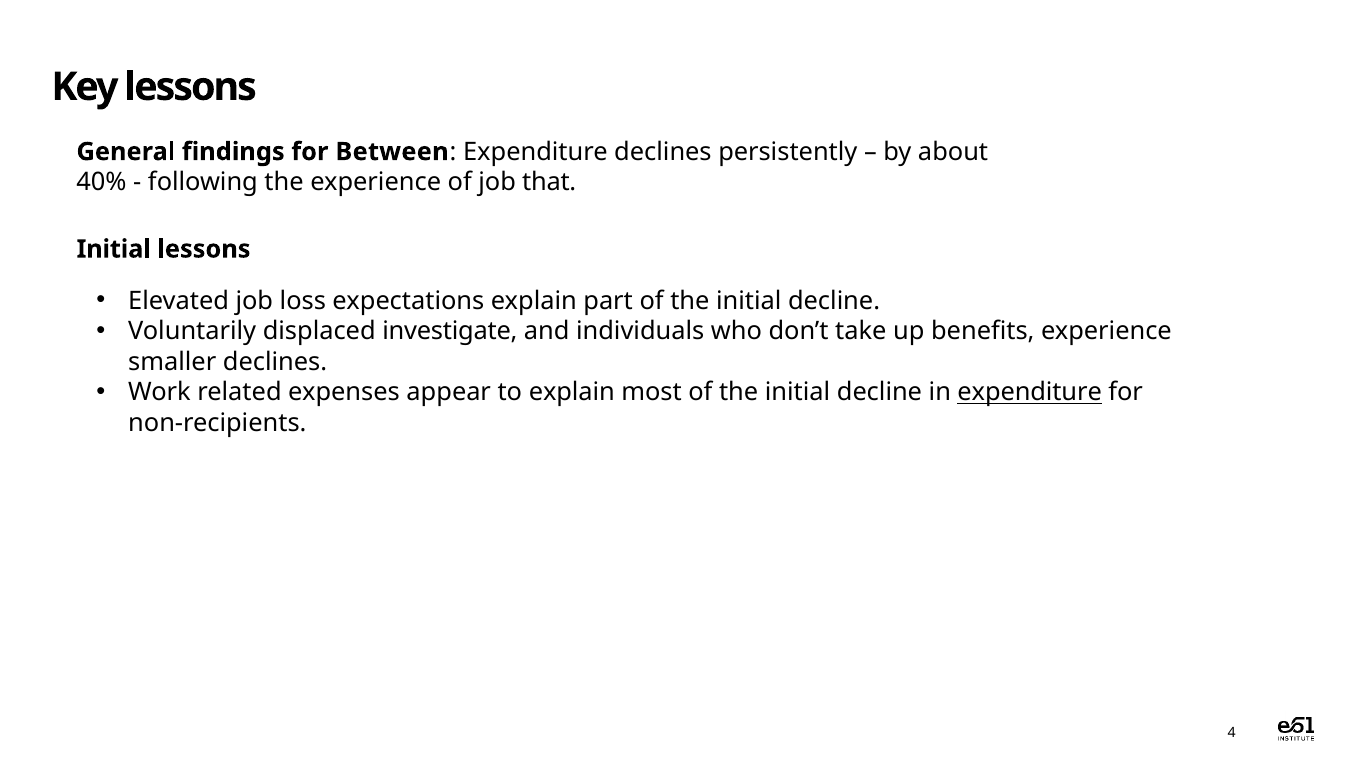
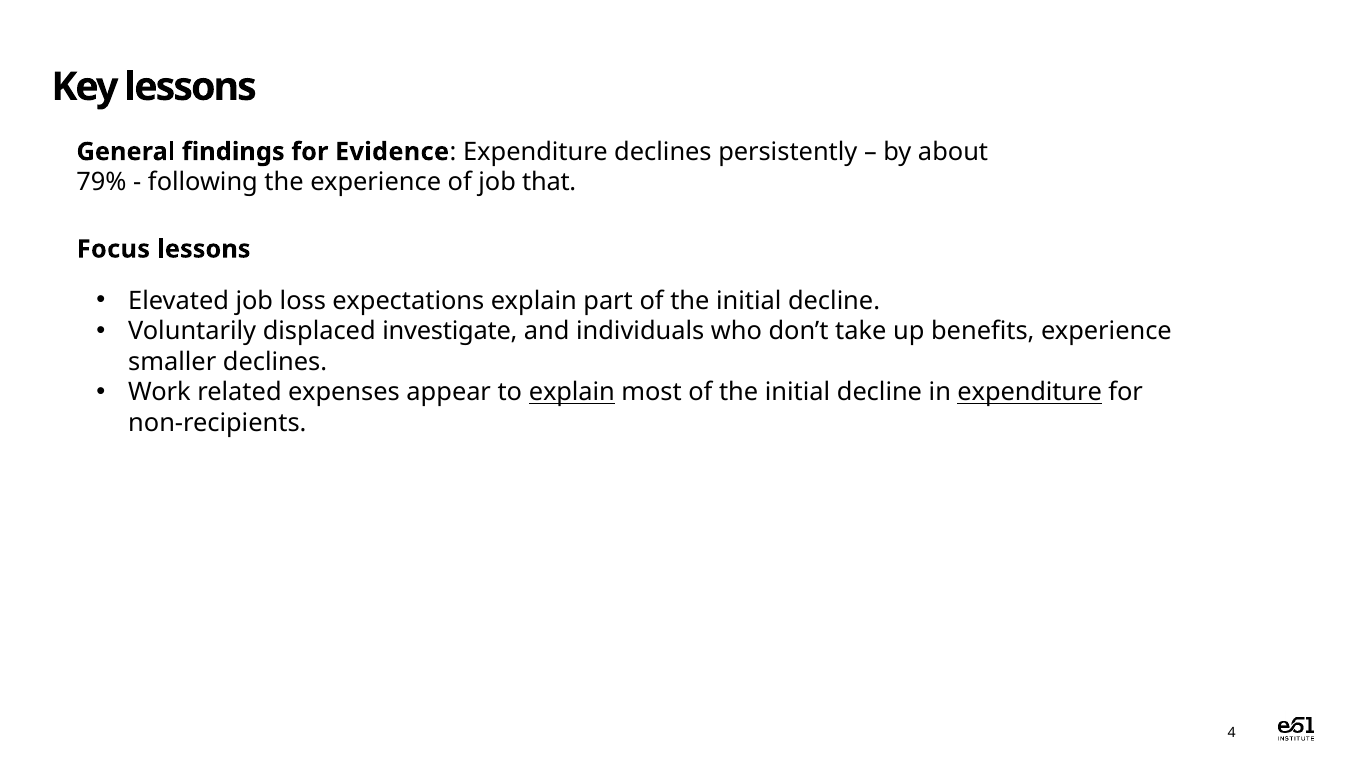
Between: Between -> Evidence (392, 152)
40%: 40% -> 79% (102, 182)
Initial: Initial -> Focus (113, 249)
explain underline: none -> present (572, 392)
